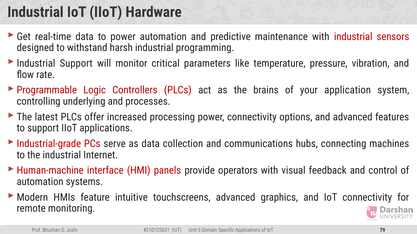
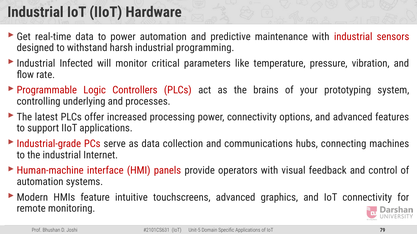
Industrial Support: Support -> Infected (76, 64)
application: application -> prototyping (348, 90)
